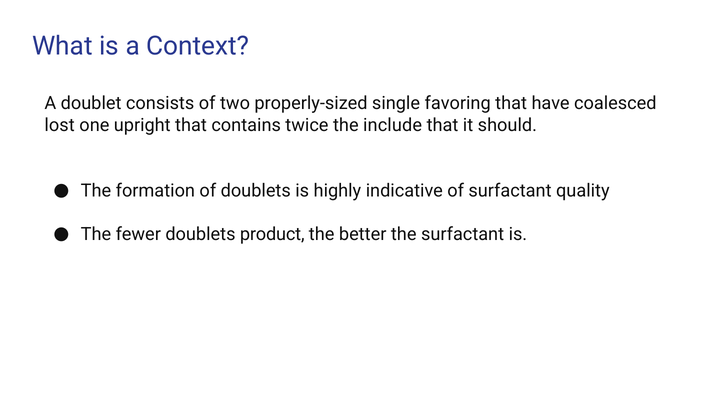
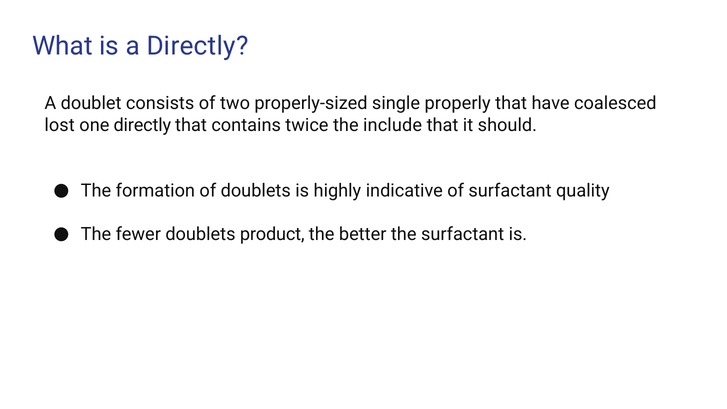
a Context: Context -> Directly (198, 46)
favoring: favoring -> properly (458, 103)
one upright: upright -> directly (142, 125)
